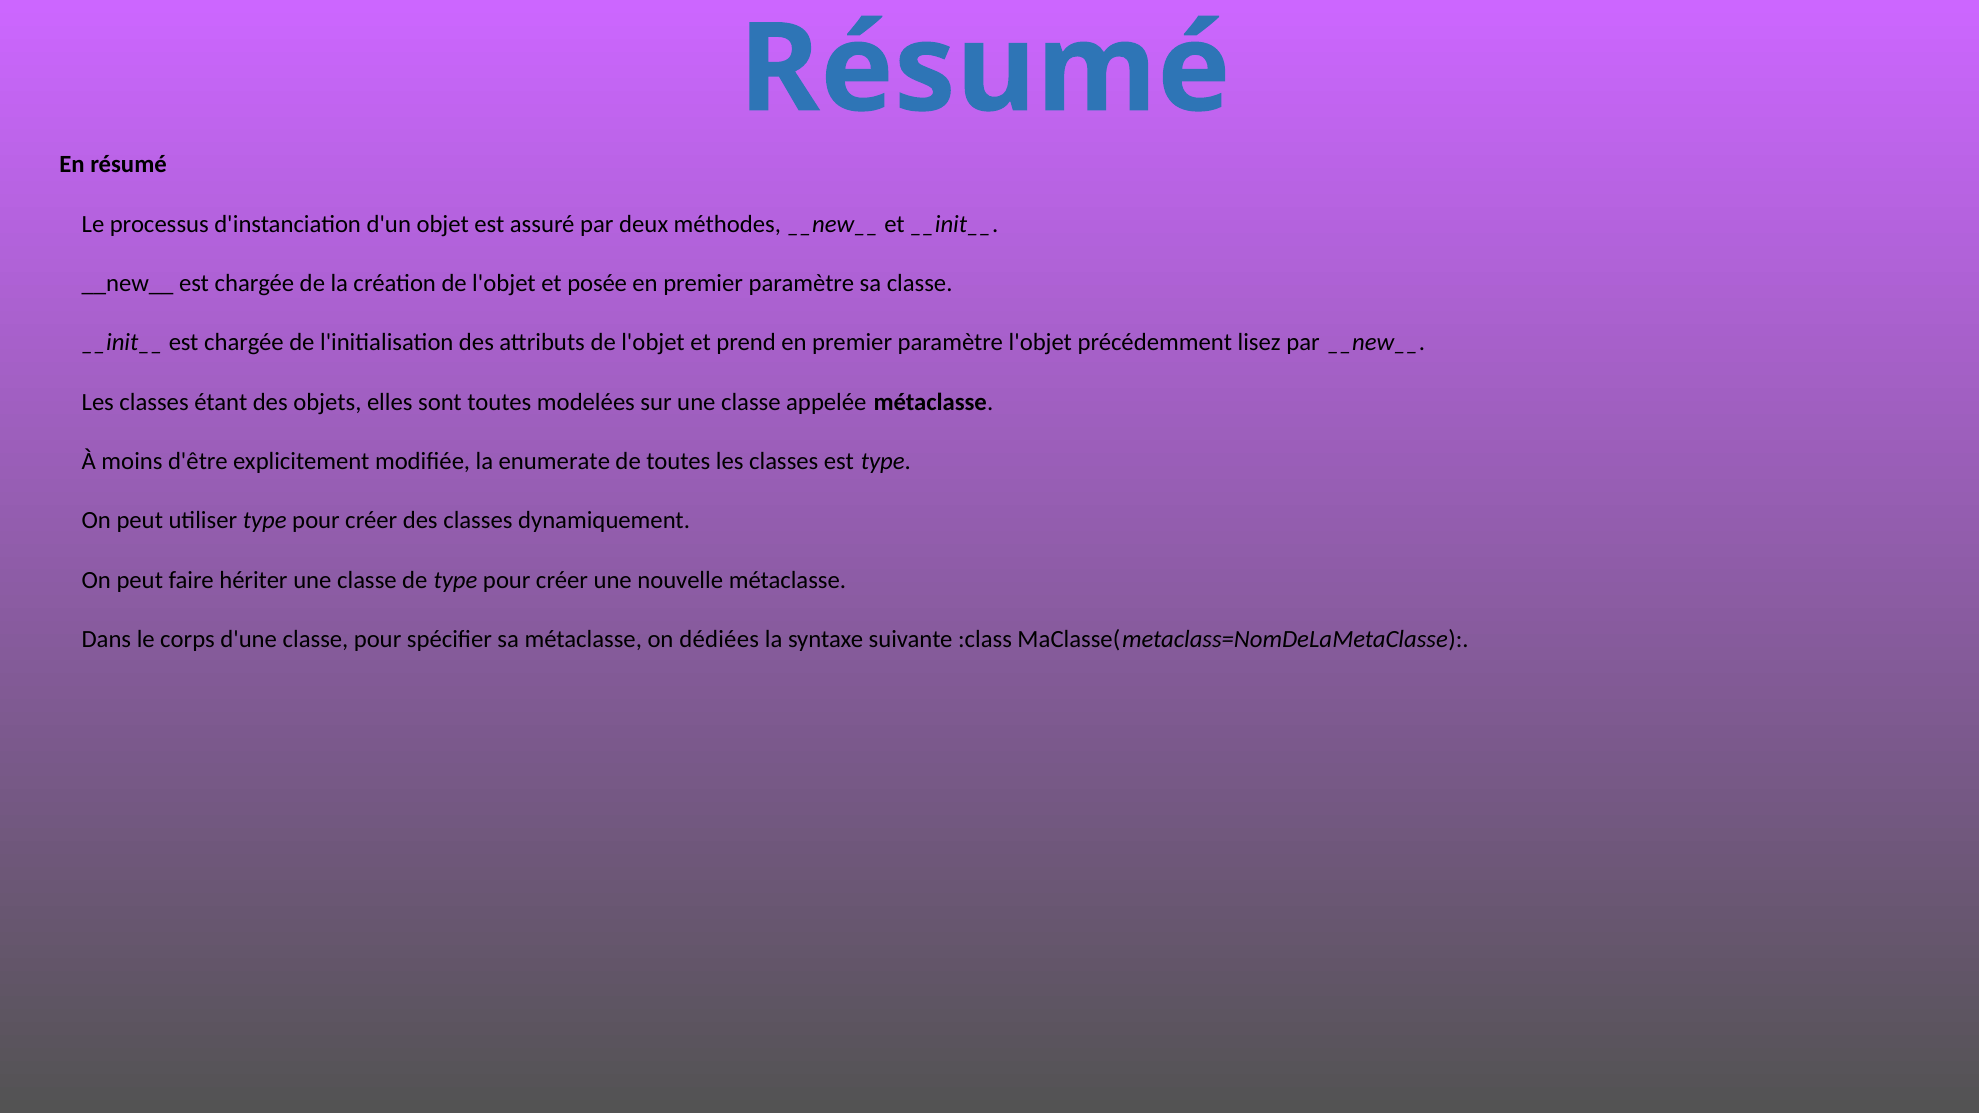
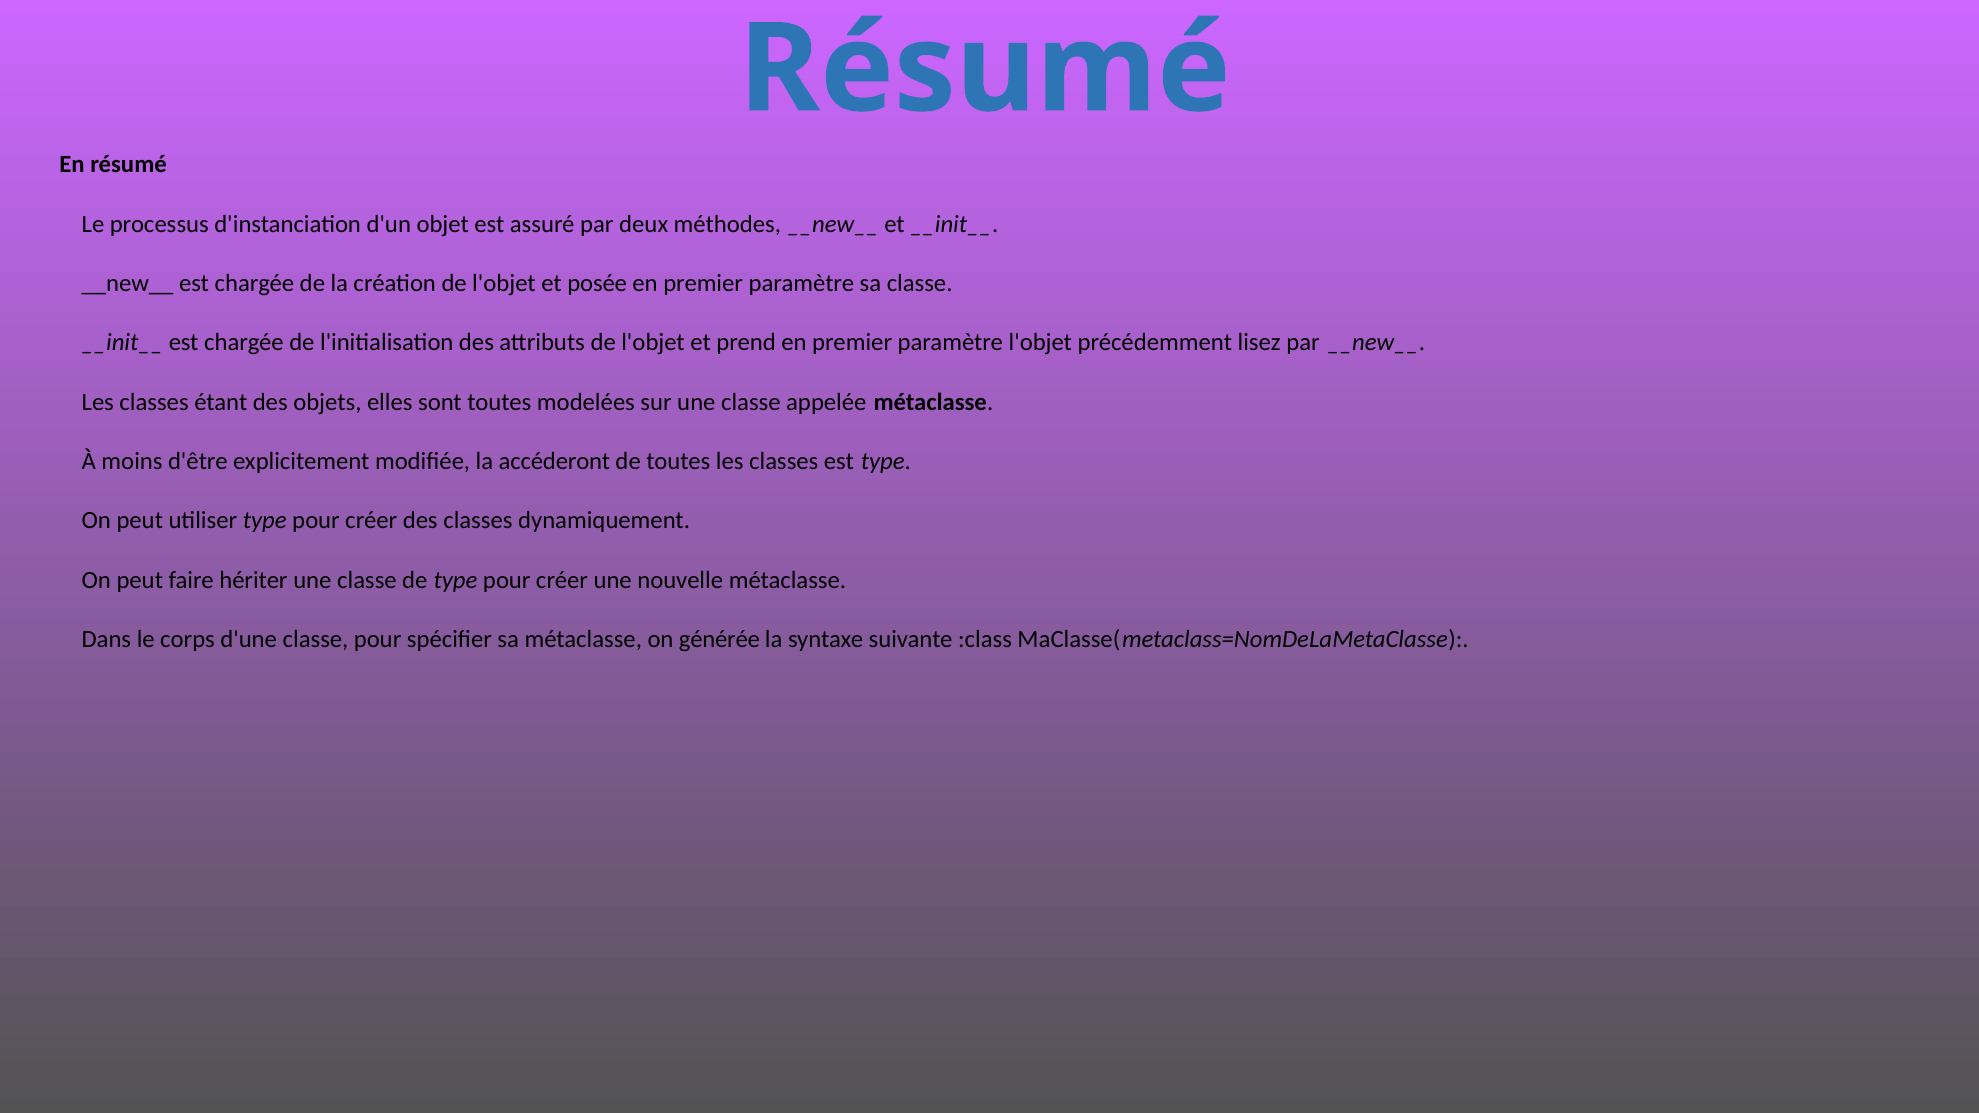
enumerate: enumerate -> accéderont (554, 461)
dédiées: dédiées -> générée (719, 639)
